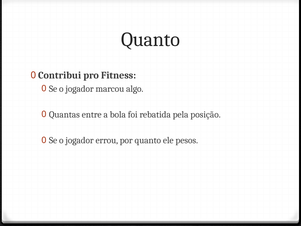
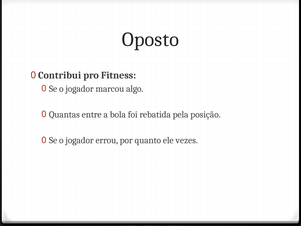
Quanto: Quanto -> Oposto (150, 40)
pesos: pesos -> vezes (187, 140)
